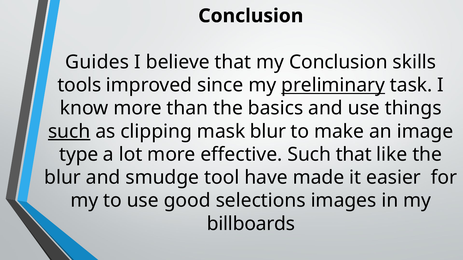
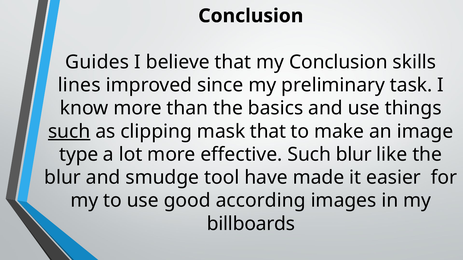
tools: tools -> lines (79, 85)
preliminary underline: present -> none (333, 85)
mask blur: blur -> that (268, 132)
Such that: that -> blur (354, 155)
selections: selections -> according (261, 201)
